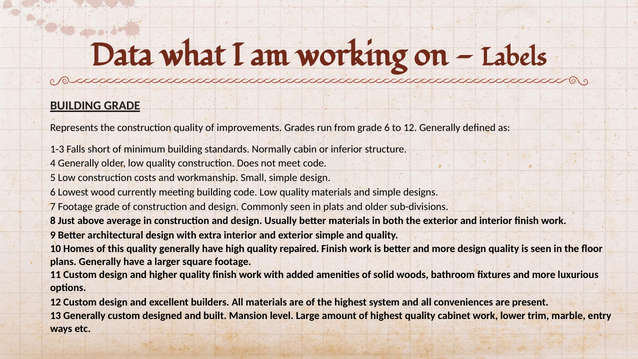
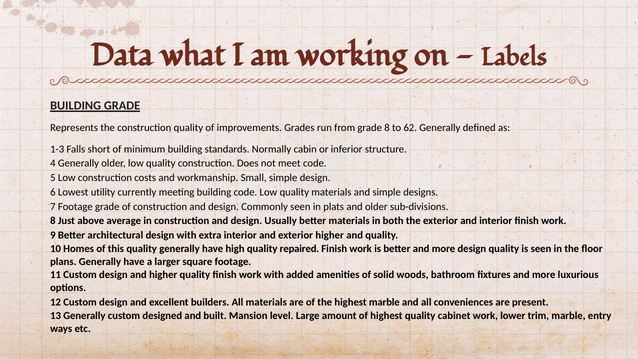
grade 6: 6 -> 8 (387, 128)
to 12: 12 -> 62 (410, 128)
wood: wood -> utility (103, 192)
exterior simple: simple -> higher (330, 235)
highest system: system -> marble (384, 302)
